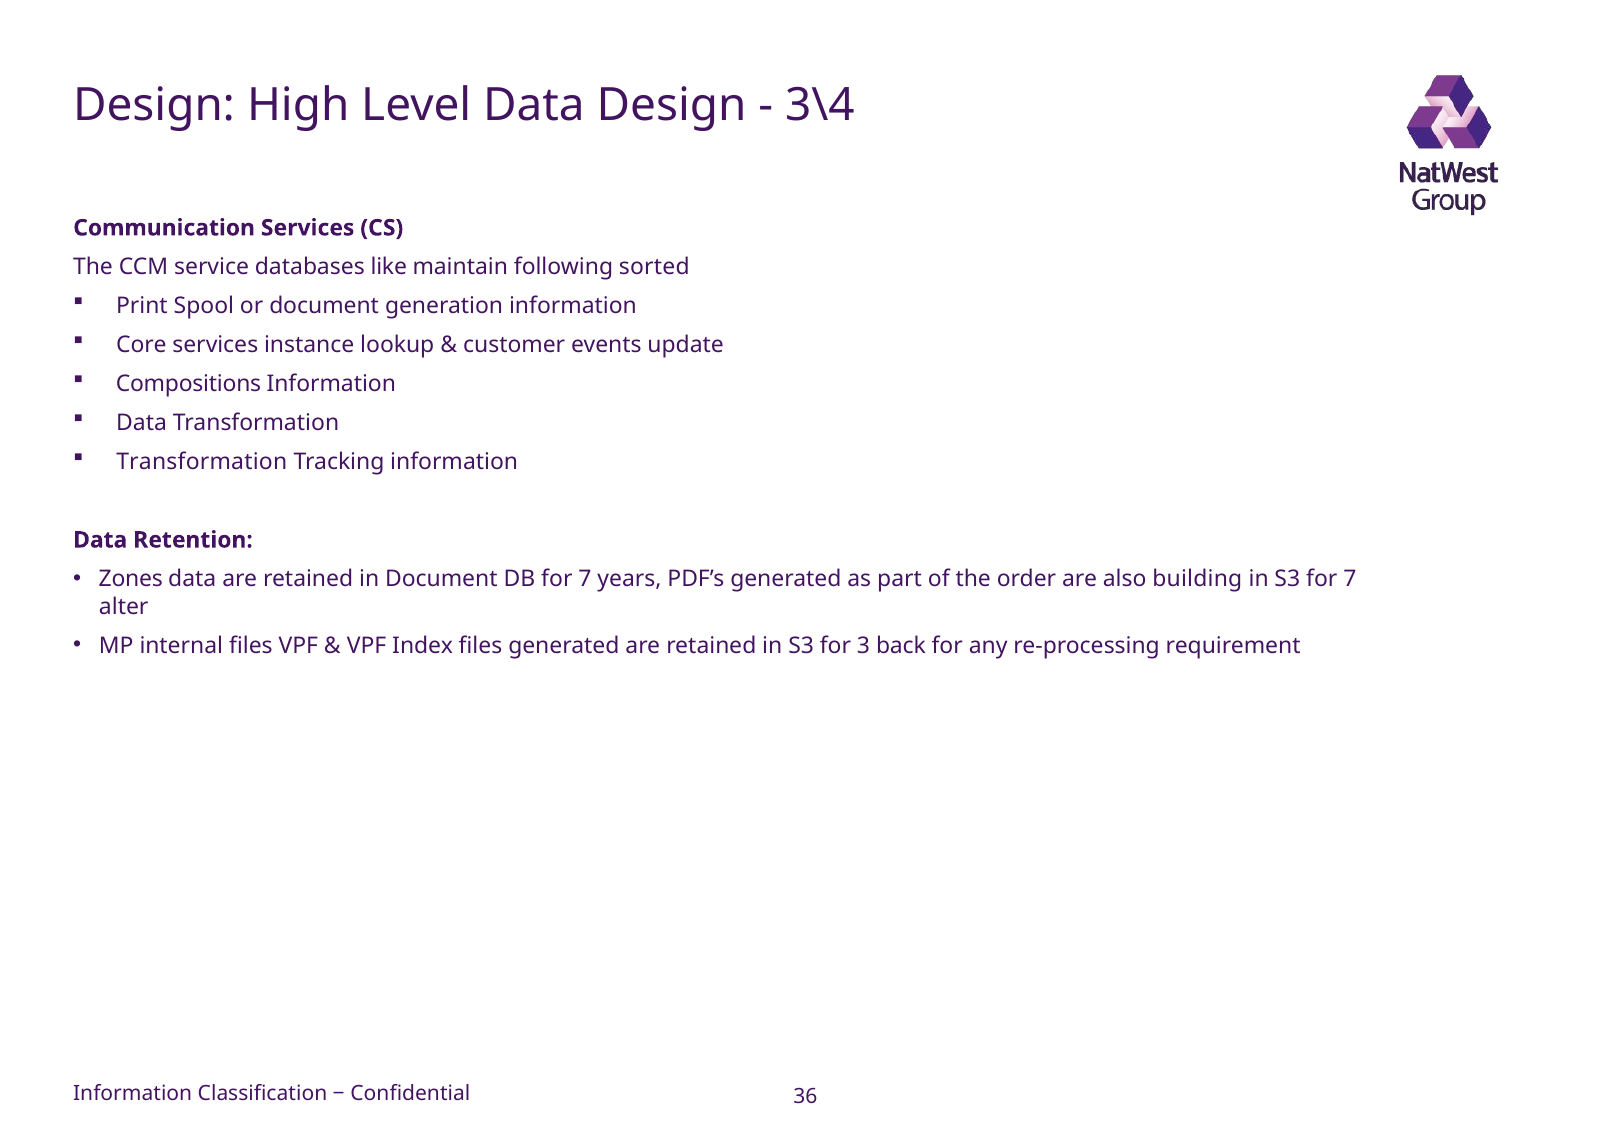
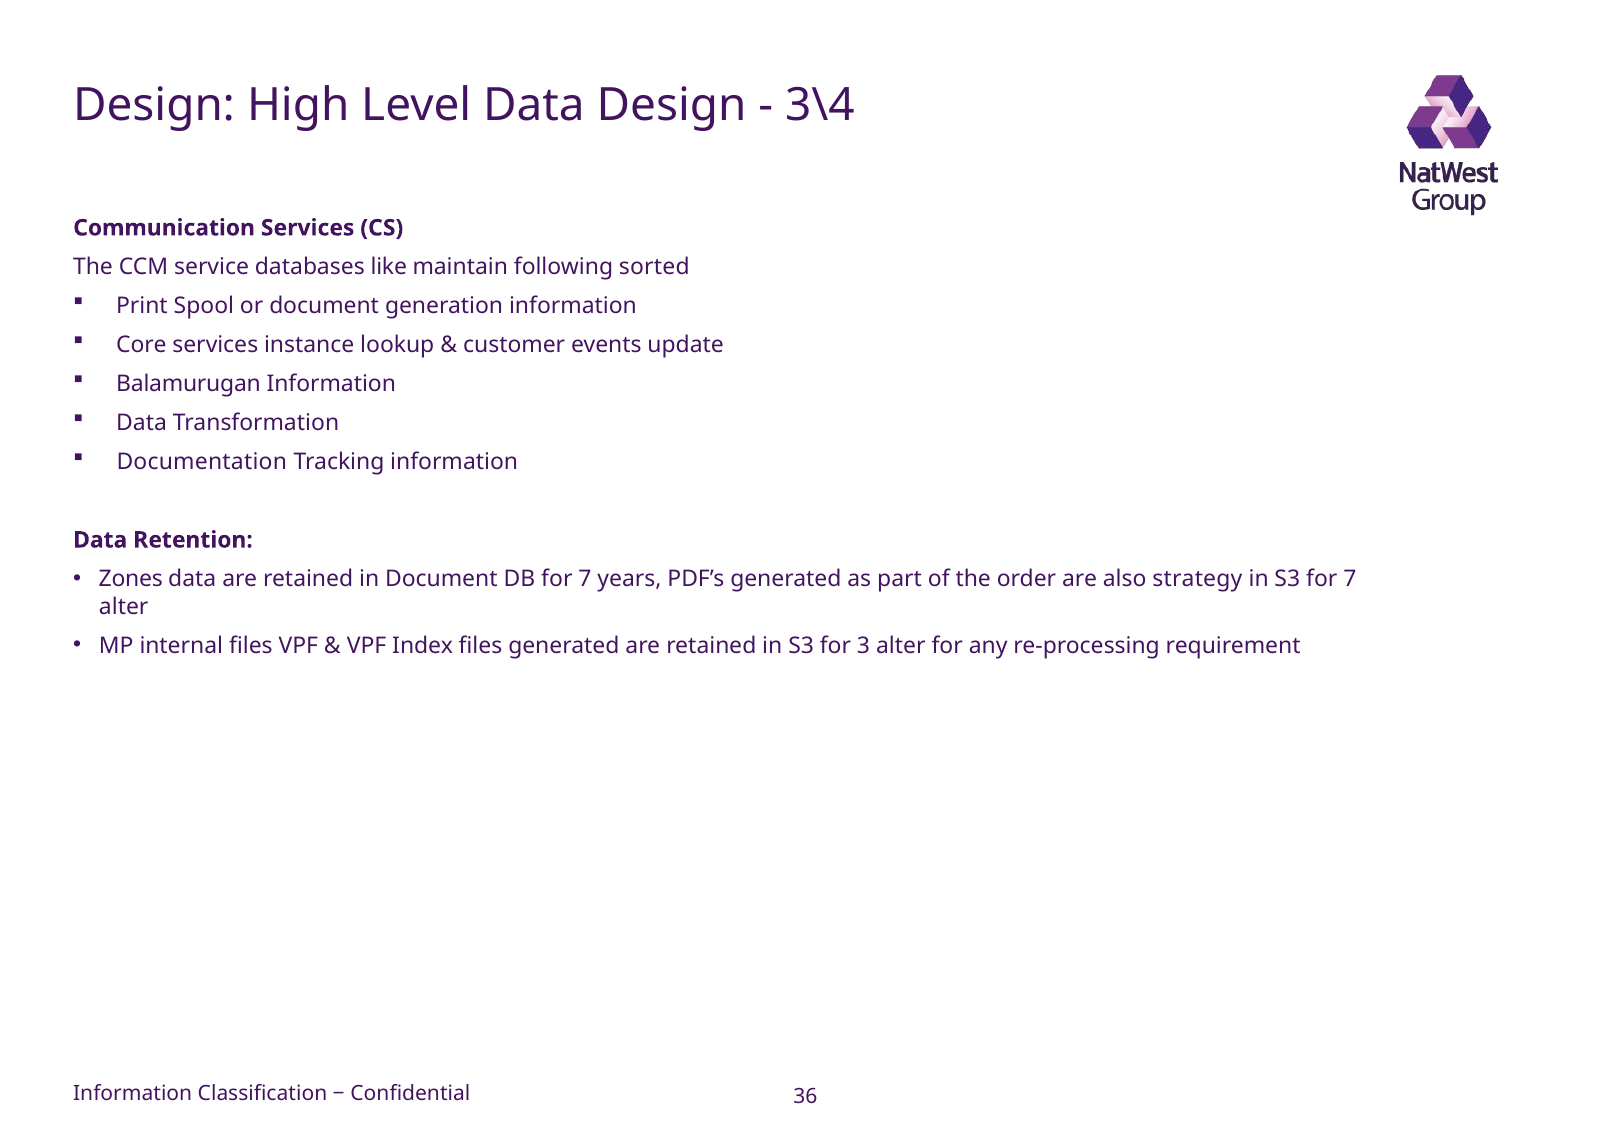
Compositions: Compositions -> Balamurugan (189, 384)
Transformation: Transformation -> Documentation (202, 462)
building: building -> strategy (1197, 579)
3 back: back -> alter (901, 646)
